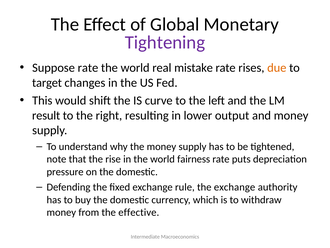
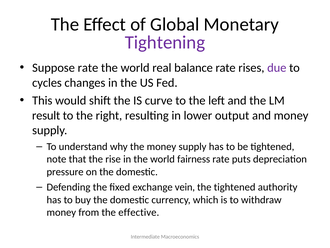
mistake: mistake -> balance (194, 68)
due colour: orange -> purple (277, 68)
target: target -> cycles (47, 83)
rule: rule -> vein (185, 187)
the exchange: exchange -> tightened (235, 187)
